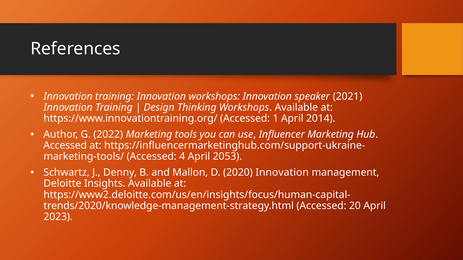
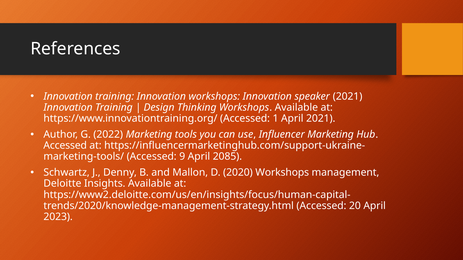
April 2014: 2014 -> 2021 (321, 119)
4: 4 -> 9 (182, 157)
2053: 2053 -> 2085 (227, 157)
2020 Innovation: Innovation -> Workshops (282, 173)
